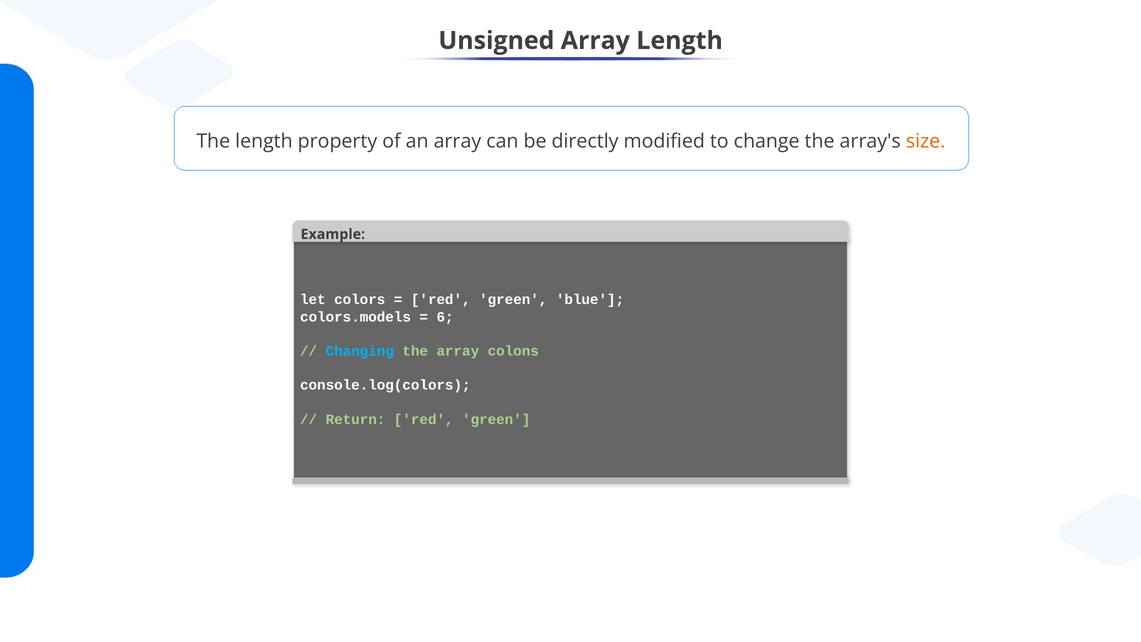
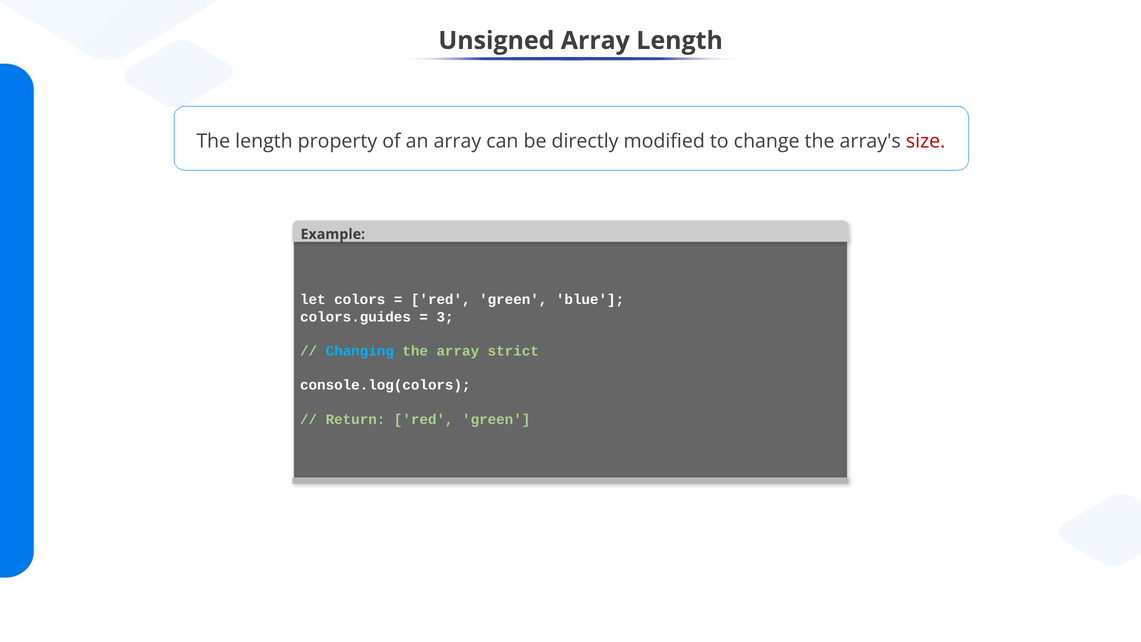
size colour: orange -> red (926, 141)
colors.models: colors.models -> colors.guides (356, 317)
6: 6 -> 3 (445, 317)
colons: colons -> strict (513, 351)
